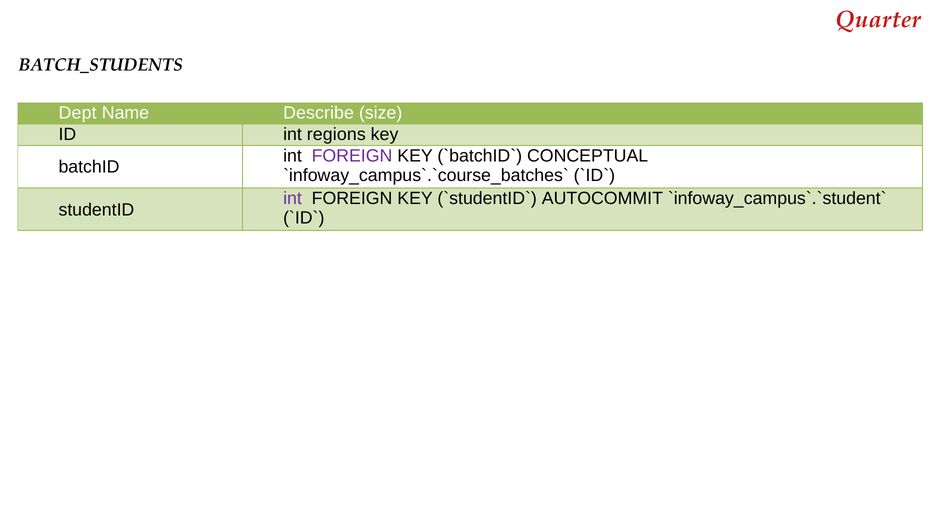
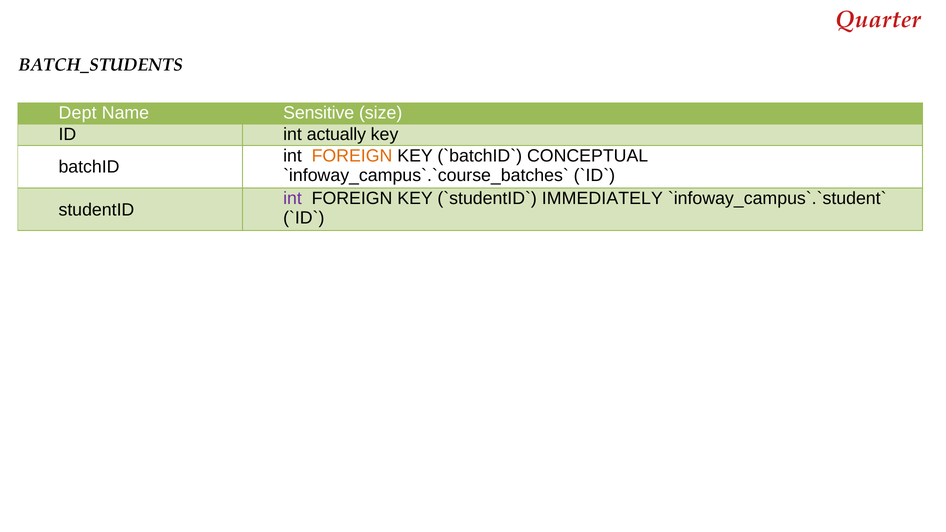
Describe: Describe -> Sensitive (319, 113)
regions: regions -> actually (336, 134)
FOREIGN colour: purple -> orange (352, 156)
AUTOCOMMIT: AUTOCOMMIT -> IMMEDIATELY (602, 198)
